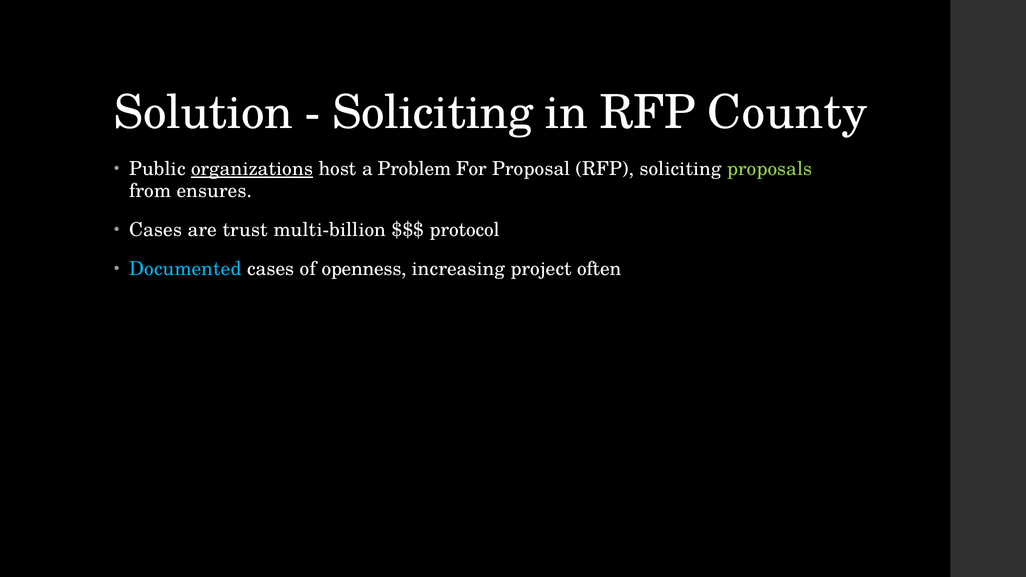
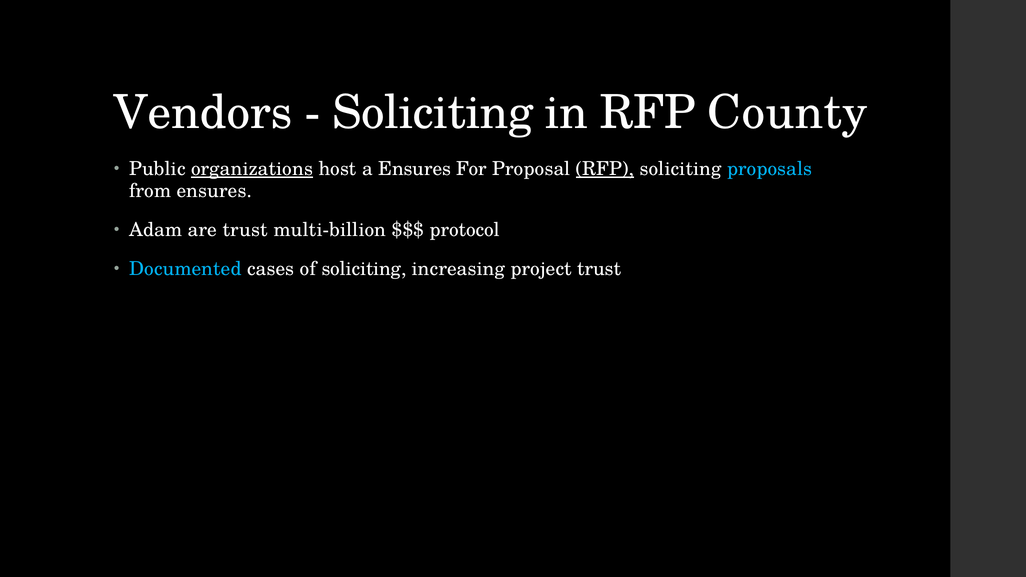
Solution: Solution -> Vendors (203, 113)
a Problem: Problem -> Ensures (415, 169)
RFP underline: none -> present (605, 169)
proposals colour: light green -> light blue (770, 169)
Cases: Cases -> Adam (156, 230)
of openness: openness -> soliciting (364, 269)
project often: often -> trust (599, 269)
